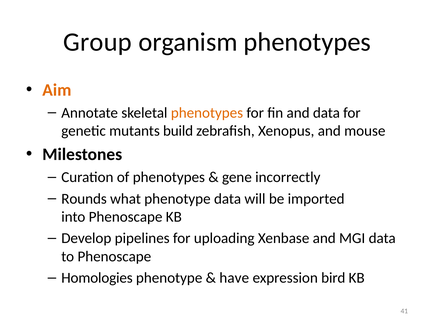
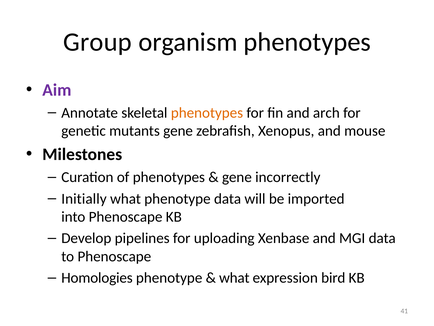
Aim colour: orange -> purple (57, 90)
and data: data -> arch (326, 113)
mutants build: build -> gene (178, 131)
Rounds: Rounds -> Initially (84, 198)
have: have -> what (234, 278)
